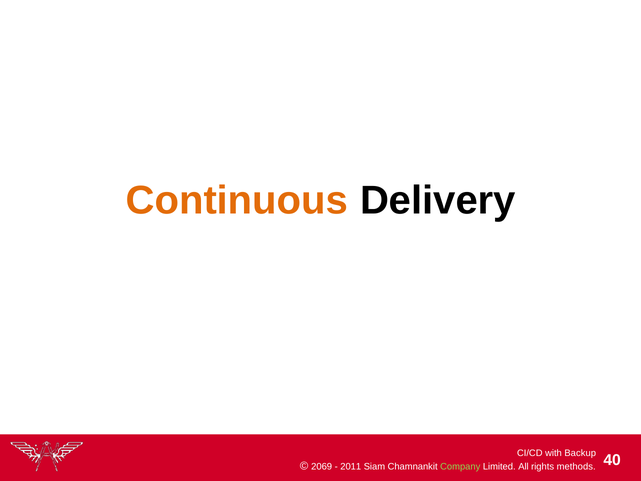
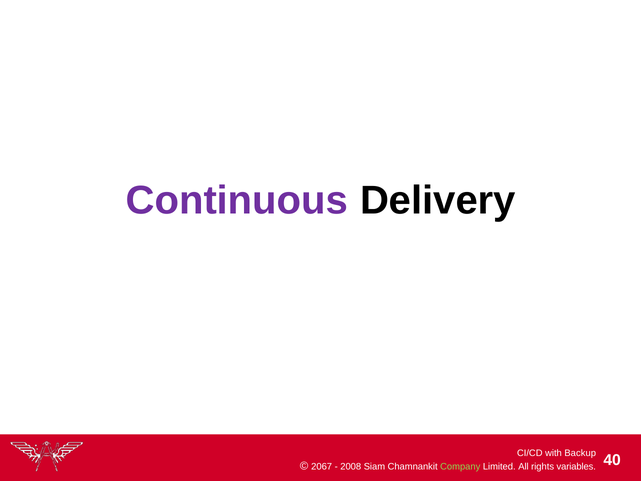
Continuous colour: orange -> purple (237, 200)
2069: 2069 -> 2067 (322, 467)
2011: 2011 -> 2008 (351, 467)
methods: methods -> variables (576, 467)
